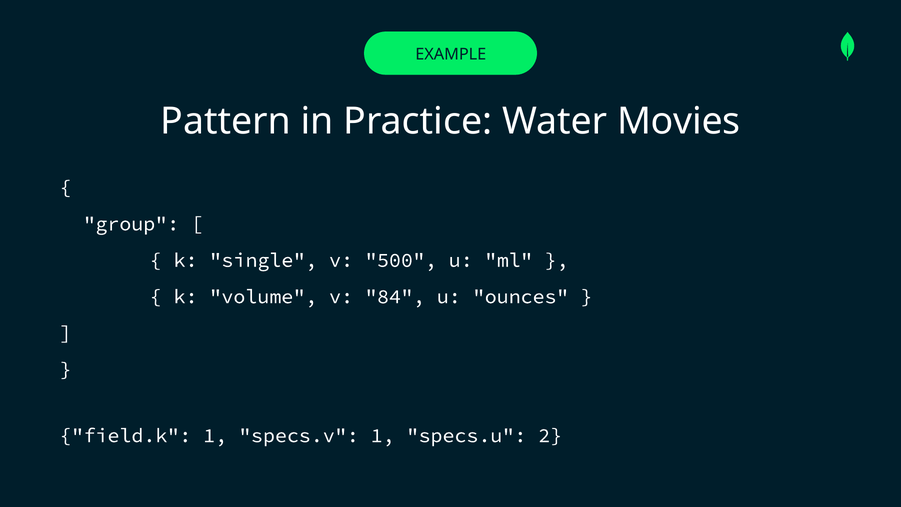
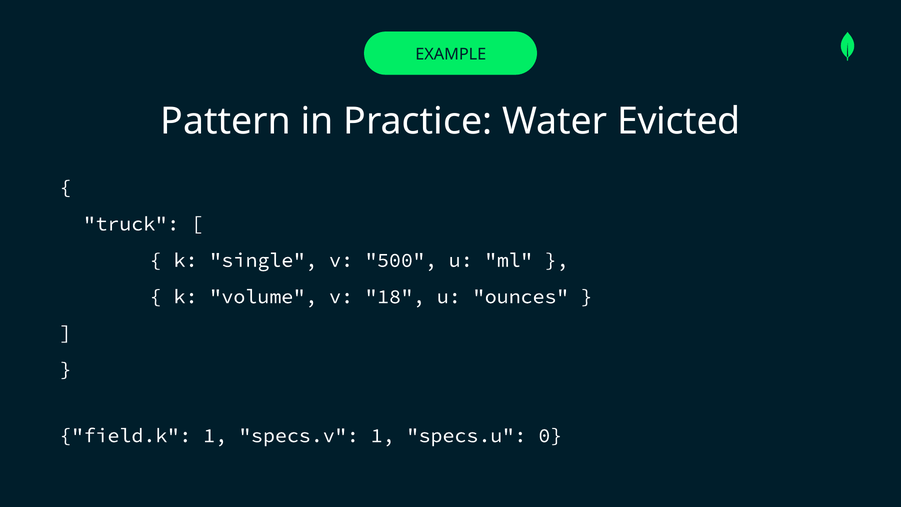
Movies: Movies -> Evicted (679, 122)
group: group -> truck (131, 224)
84: 84 -> 18 (395, 297)
2: 2 -> 0 (550, 435)
